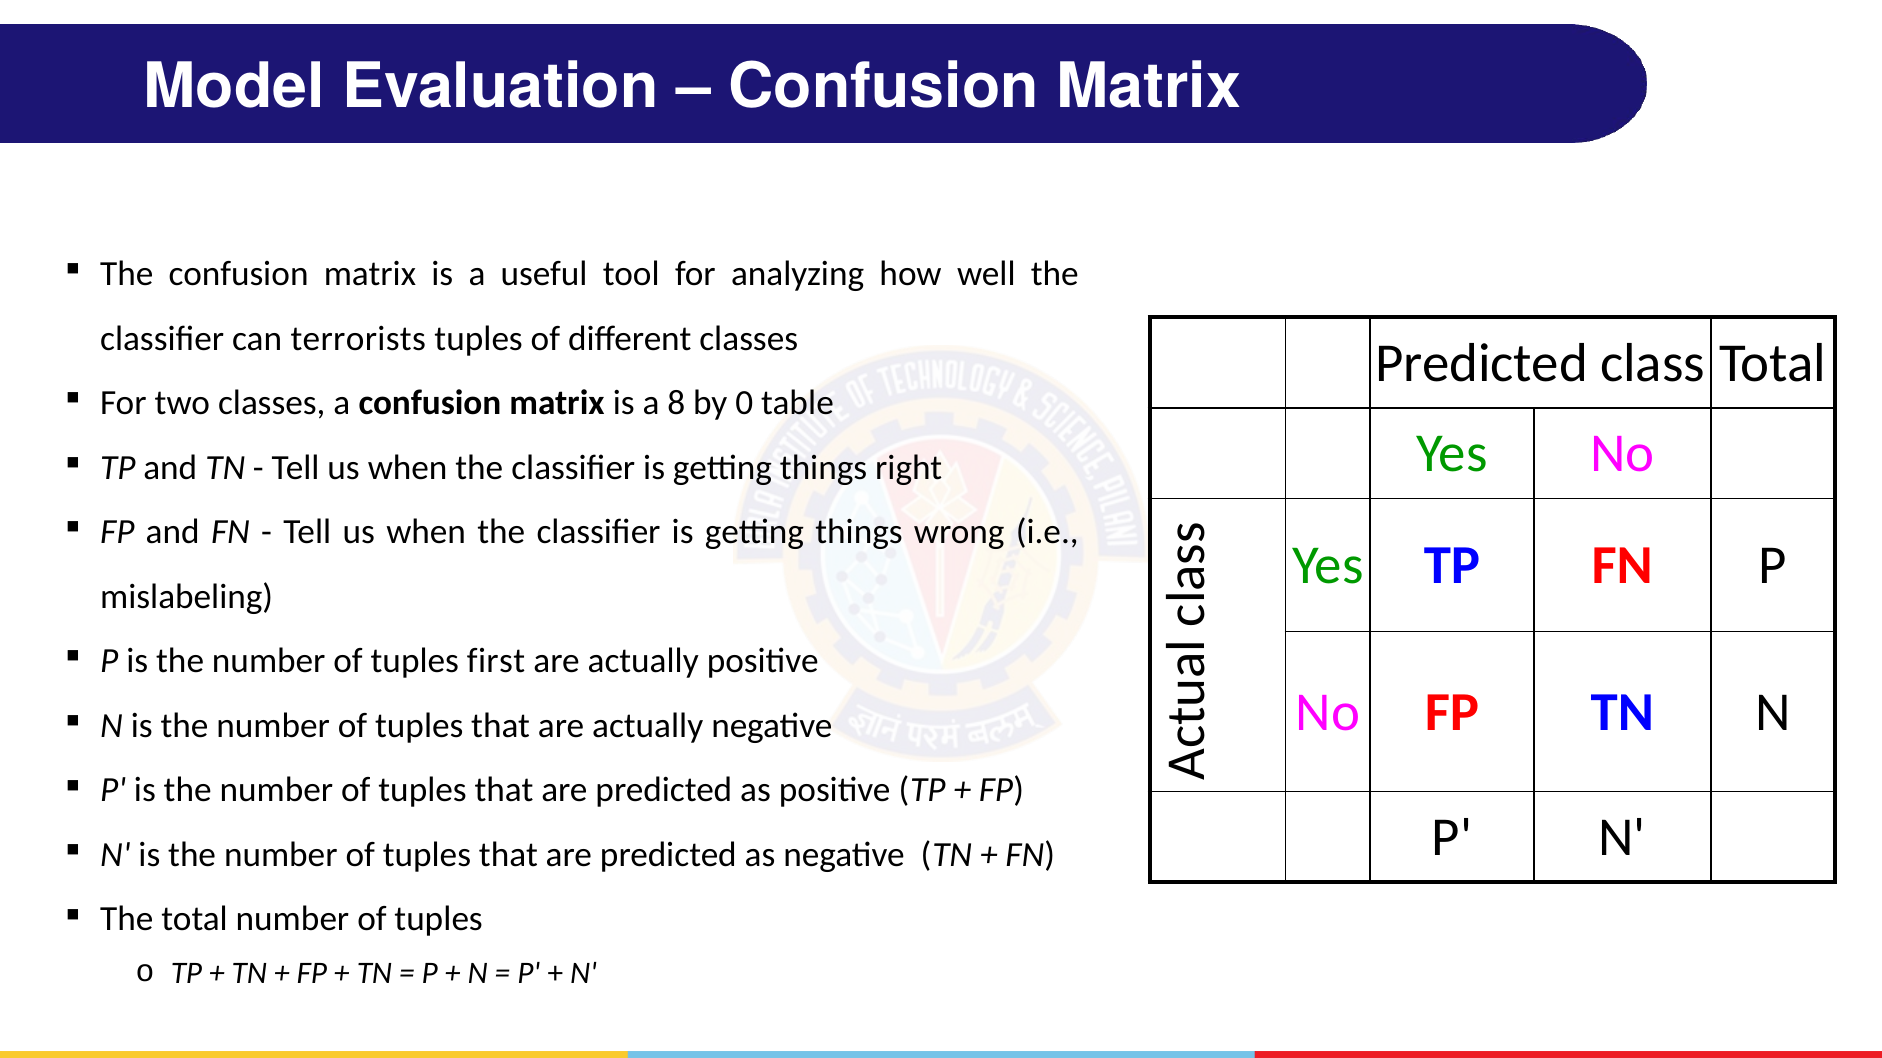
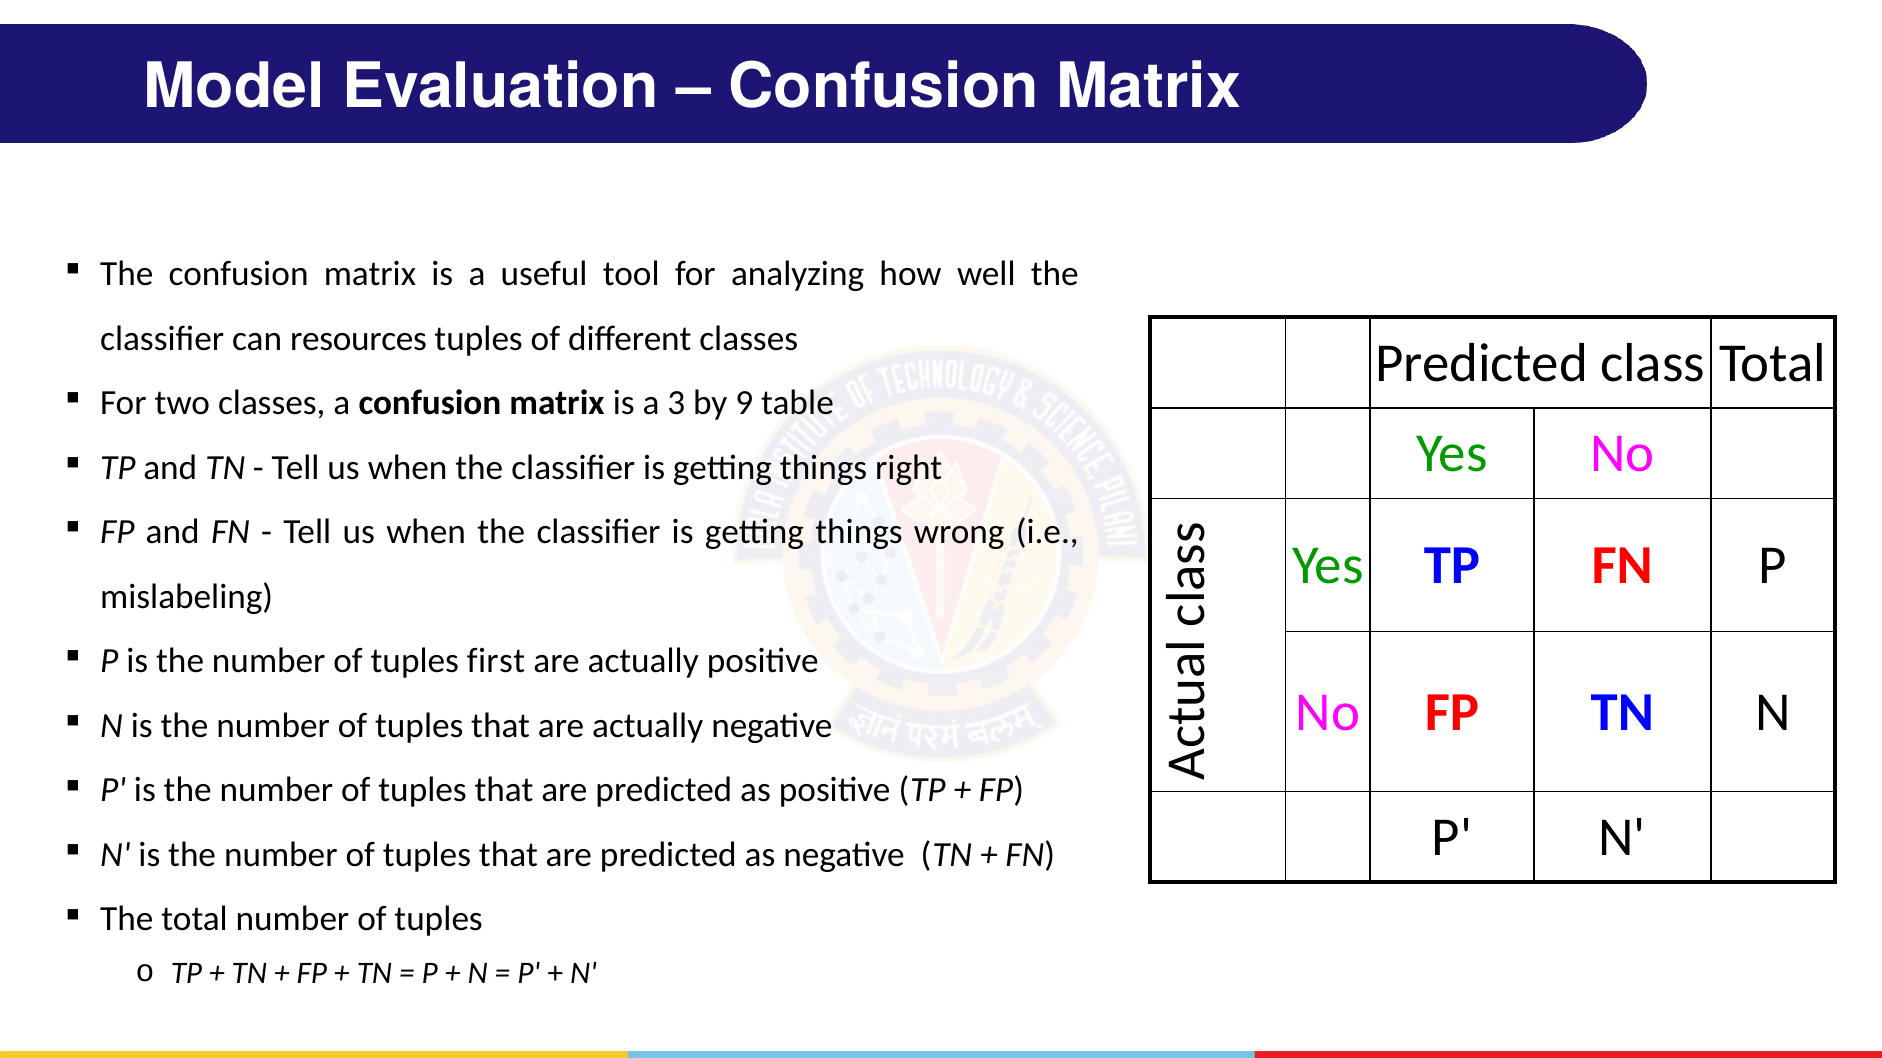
terrorists: terrorists -> resources (359, 339)
8: 8 -> 3 (676, 403)
0: 0 -> 9 (744, 403)
